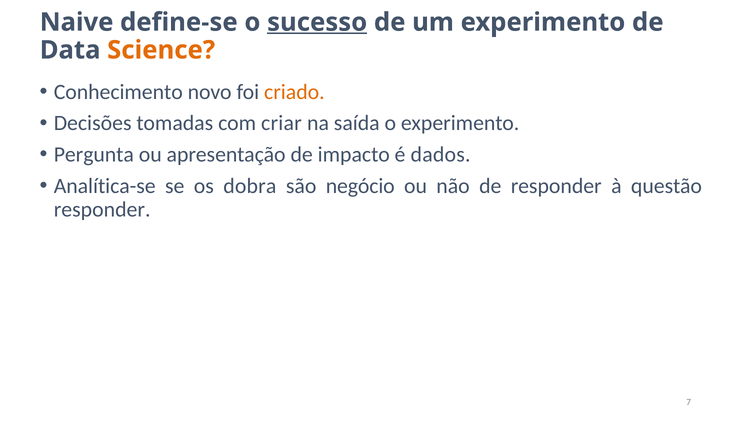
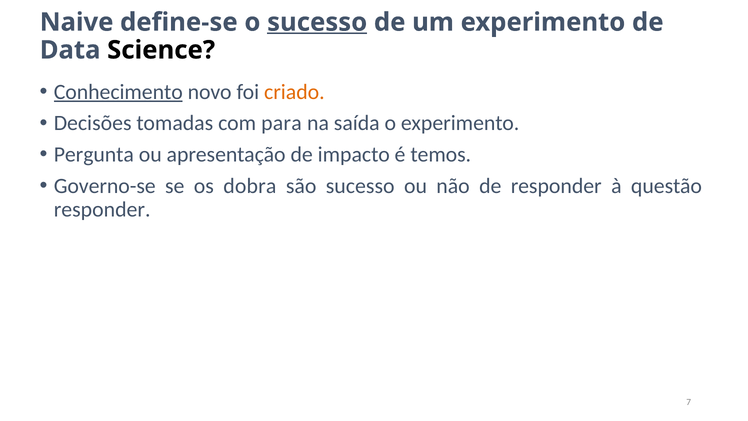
Science colour: orange -> black (161, 50)
Conhecimento underline: none -> present (118, 92)
criar: criar -> para (281, 123)
dados: dados -> temos (441, 155)
Analítica-se: Analítica-se -> Governo-se (105, 186)
são negócio: negócio -> sucesso (360, 186)
